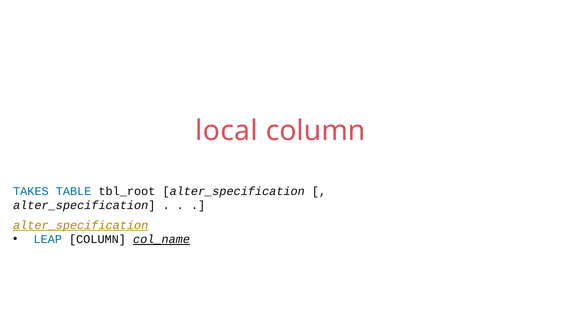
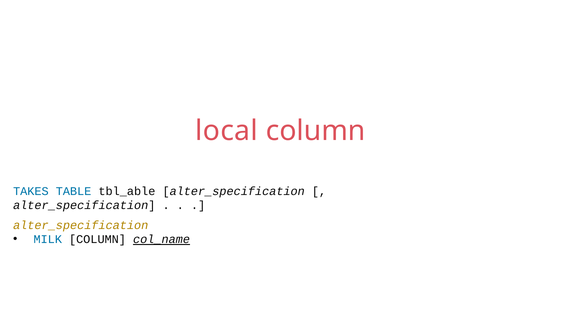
tbl_root: tbl_root -> tbl_able (127, 192)
alter_specification underline: present -> none (81, 226)
LEAP: LEAP -> MILK (48, 240)
